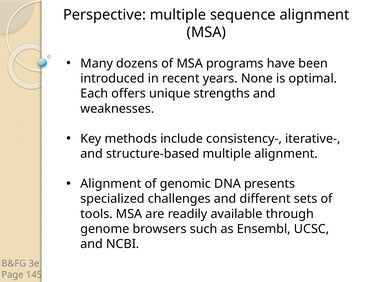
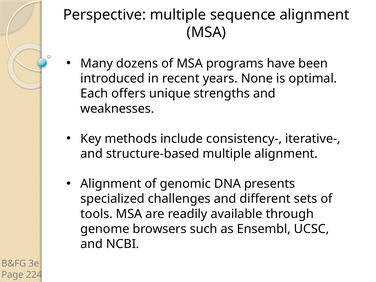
145: 145 -> 224 (34, 275)
